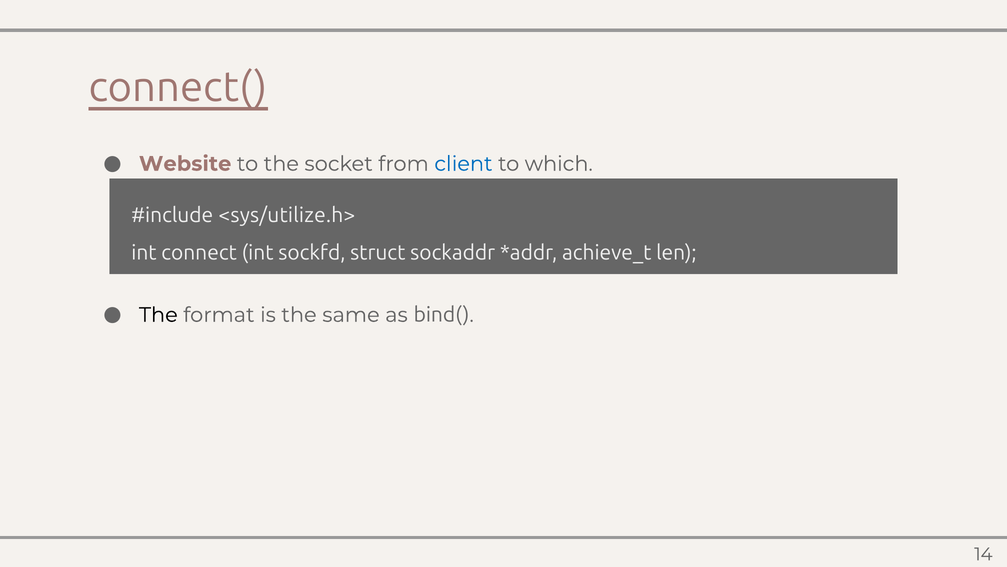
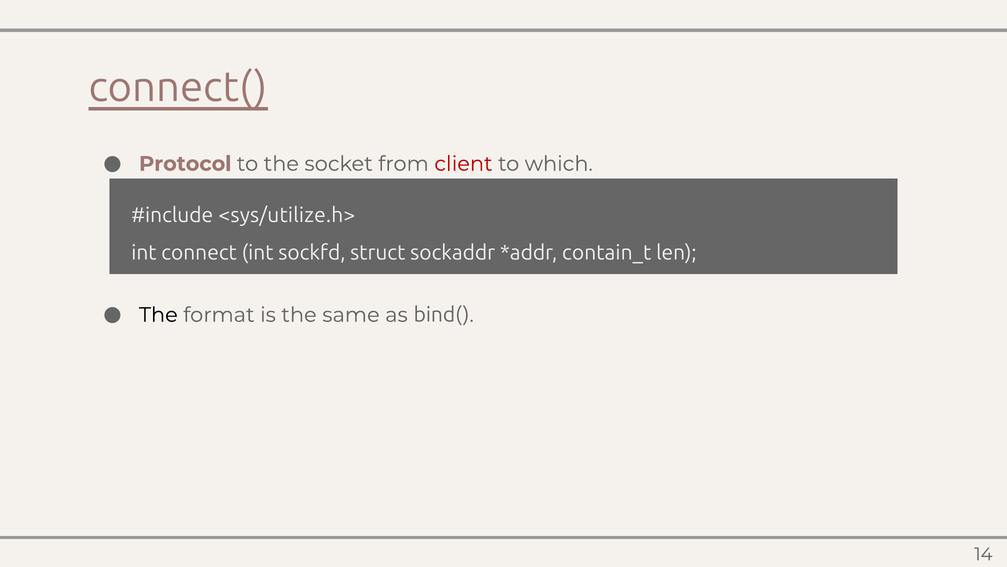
Website: Website -> Protocol (185, 164)
client colour: blue -> red (463, 164)
achieve_t: achieve_t -> contain_t (607, 253)
